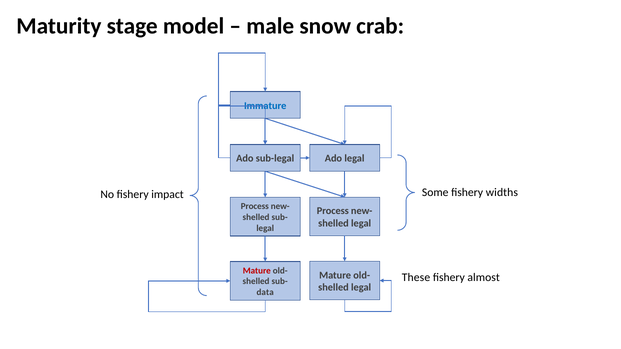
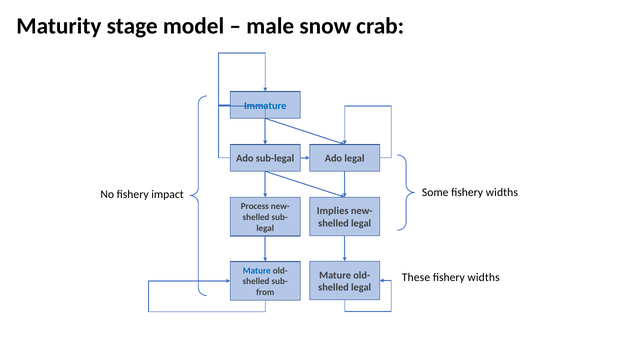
Process: Process -> Implies (333, 211)
Mature colour: red -> blue (257, 271)
almost: almost -> widths (484, 278)
data: data -> from (265, 293)
